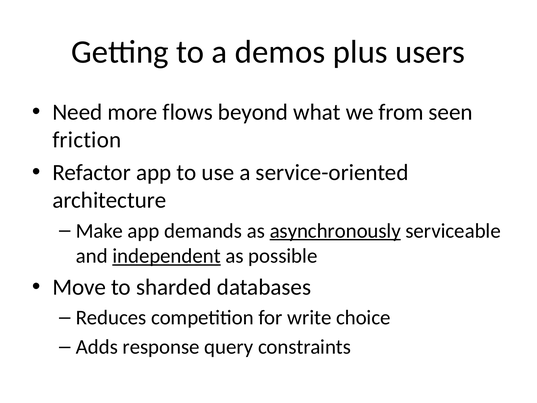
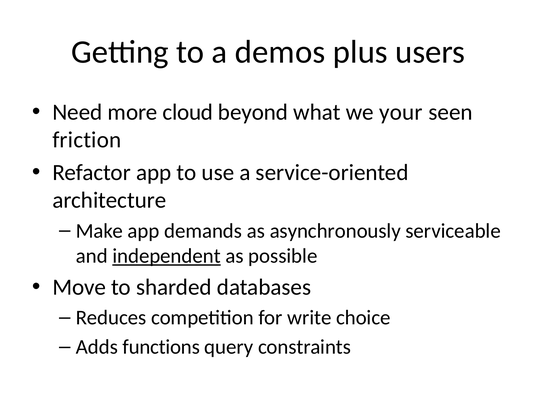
flows: flows -> cloud (188, 112)
from: from -> your (401, 112)
asynchronously underline: present -> none (335, 231)
response: response -> functions (161, 347)
